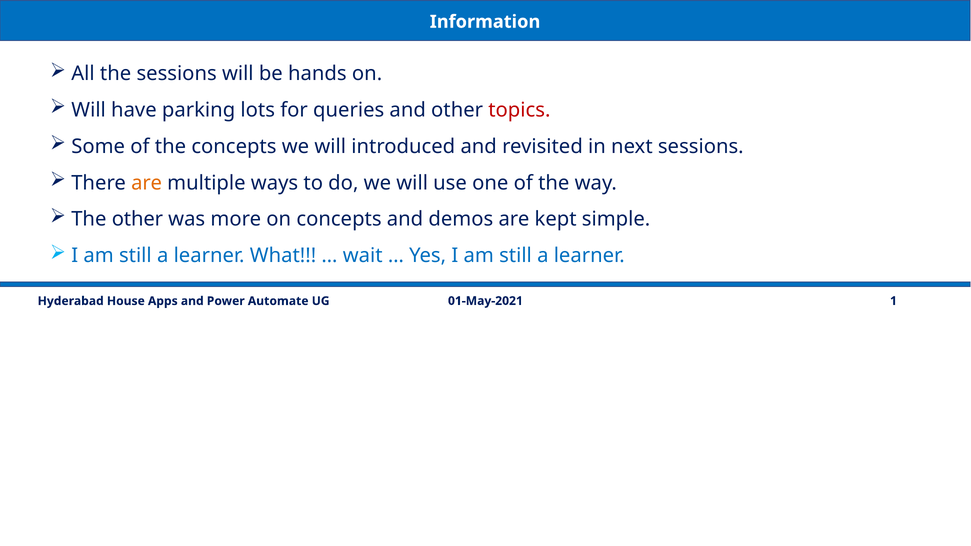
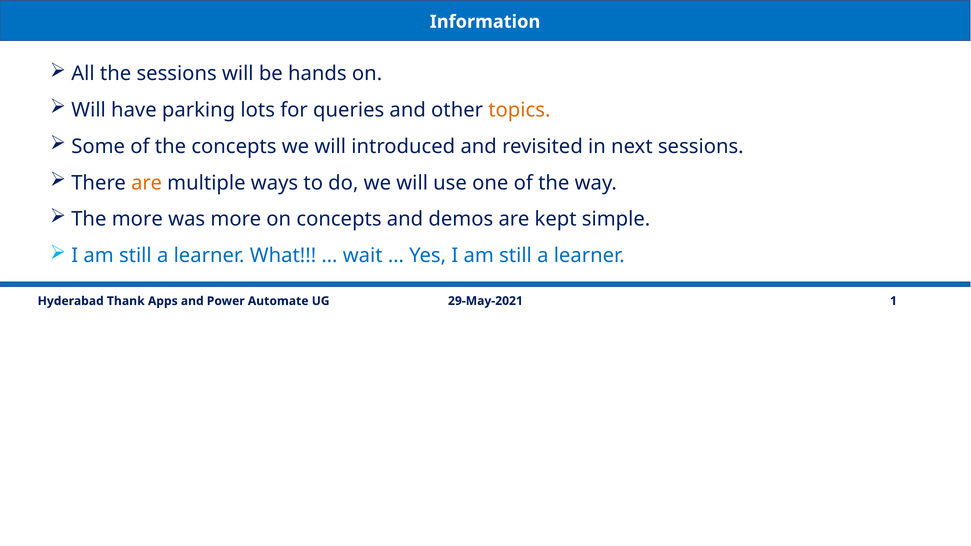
topics colour: red -> orange (519, 110)
The other: other -> more (137, 219)
01-May-2021: 01-May-2021 -> 29-May-2021 (485, 301)
House: House -> Thank (126, 301)
